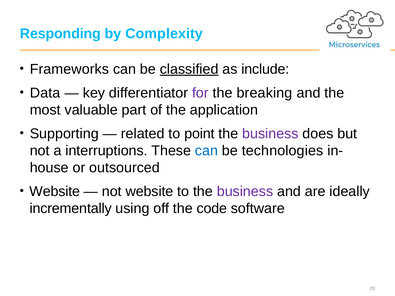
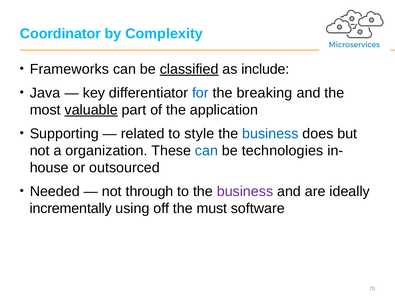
Responding: Responding -> Coordinator (60, 34)
Data: Data -> Java (45, 93)
for colour: purple -> blue (200, 93)
valuable underline: none -> present (91, 110)
point: point -> style (199, 134)
business colour: purple -> blue (270, 134)
interruptions: interruptions -> organization (107, 151)
Website: Website -> Needed (55, 192)
not website: website -> through (149, 192)
code: code -> must (212, 209)
